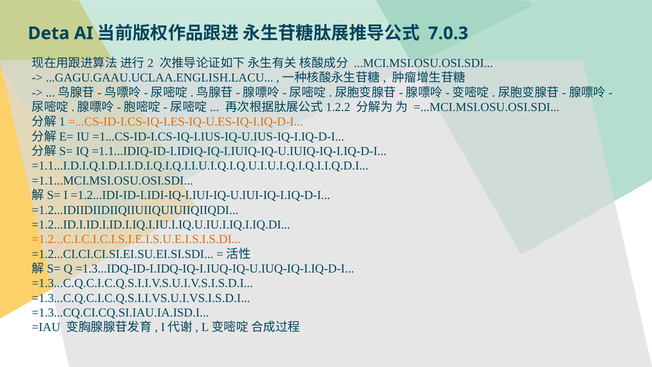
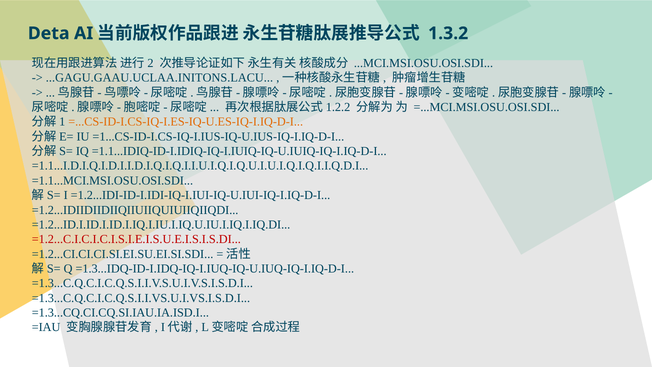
7.0.3: 7.0.3 -> 1.3.2 (448, 33)
...GAGU.GAAU.UCLAA.ENGLISH.LACU: ...GAGU.GAAU.UCLAA.ENGLISH.LACU -> ...GAGU.GAAU.UCLAA.INITONS.LACU (159, 78)
=1.2...C.I.C.I.C.I.S.I.E.I.S.U.E.I.S.I.S.DI colour: orange -> red (136, 239)
